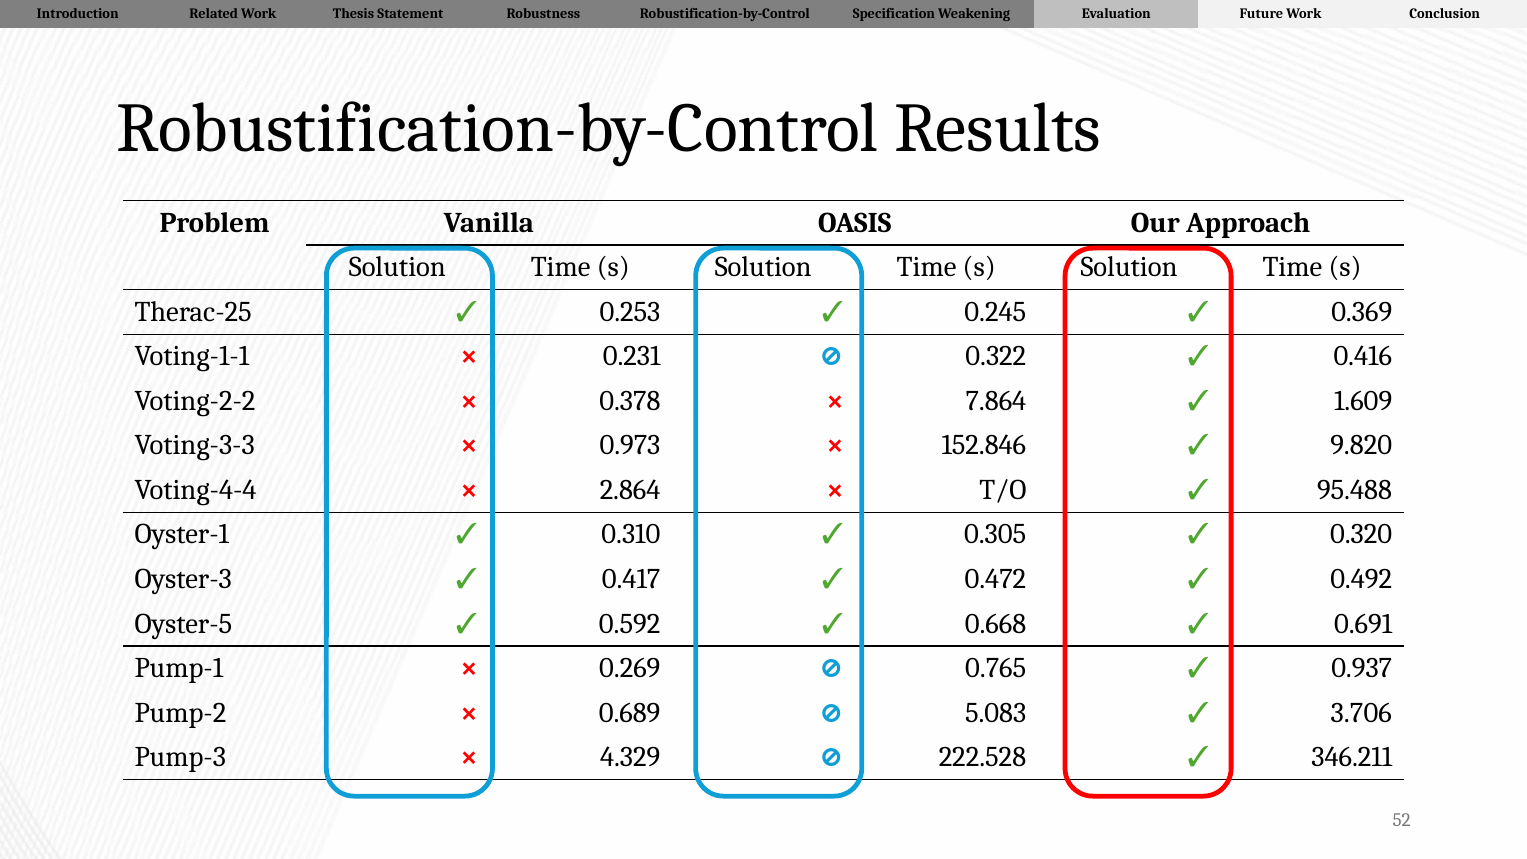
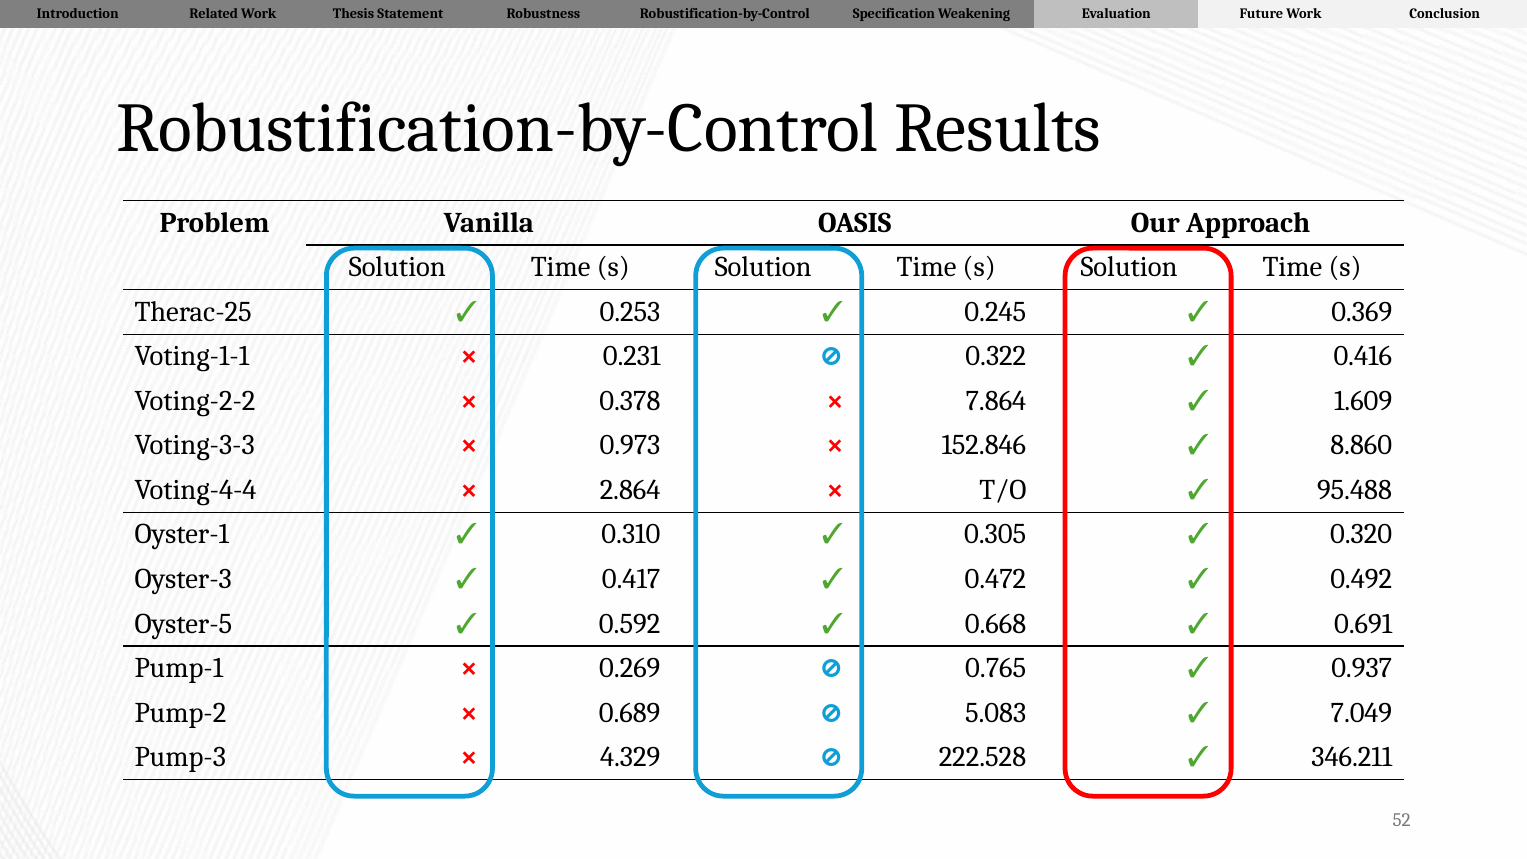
9.820: 9.820 -> 8.860 (1361, 445)
3.706: 3.706 -> 7.049 (1361, 713)
